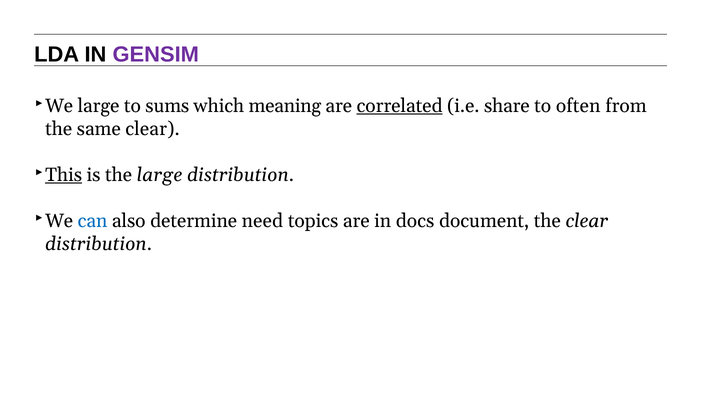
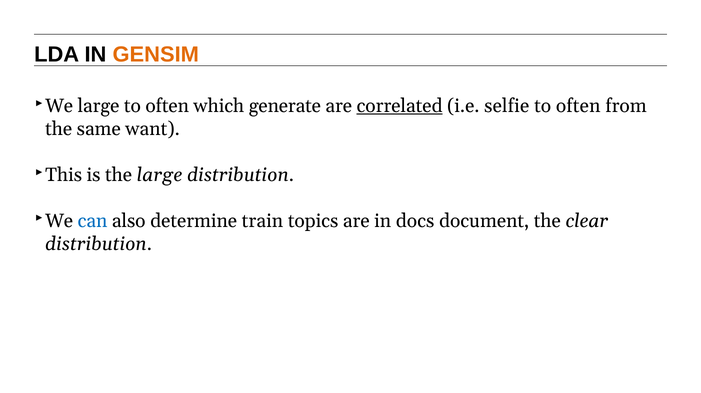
GENSIM colour: purple -> orange (156, 54)
sums: sums -> often (167, 106)
meaning: meaning -> generate (285, 106)
share: share -> selfie (507, 106)
same clear: clear -> want (153, 129)
This underline: present -> none (64, 175)
need: need -> train (262, 221)
